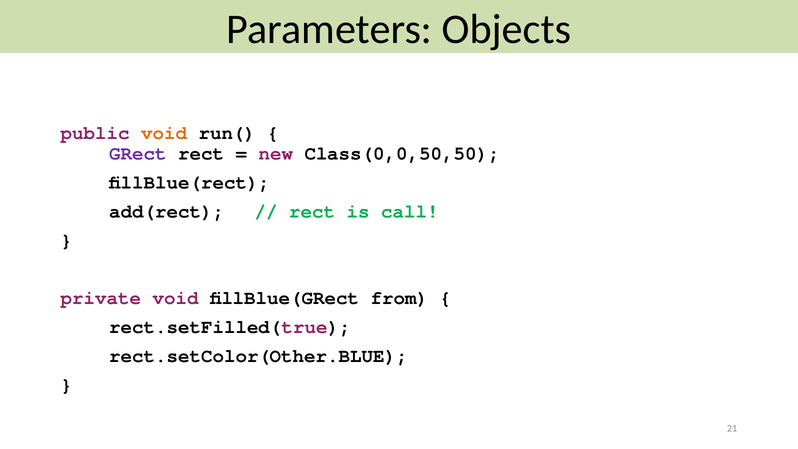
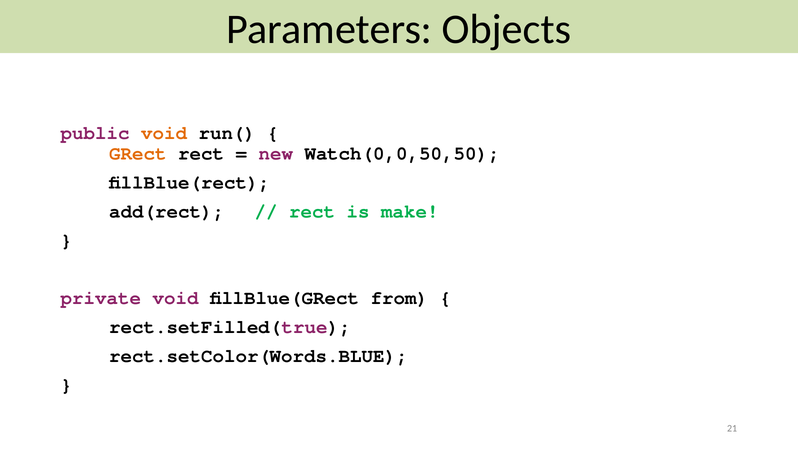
GRect colour: purple -> orange (138, 153)
Class(0,0,50,50: Class(0,0,50,50 -> Watch(0,0,50,50 (402, 153)
call: call -> make (410, 211)
rect.setColor(Other.BLUE: rect.setColor(Other.BLUE -> rect.setColor(Words.BLUE (259, 356)
